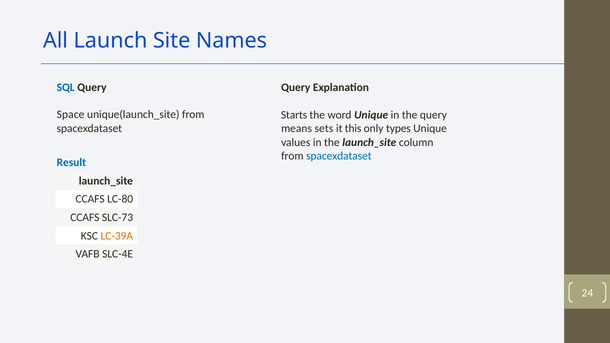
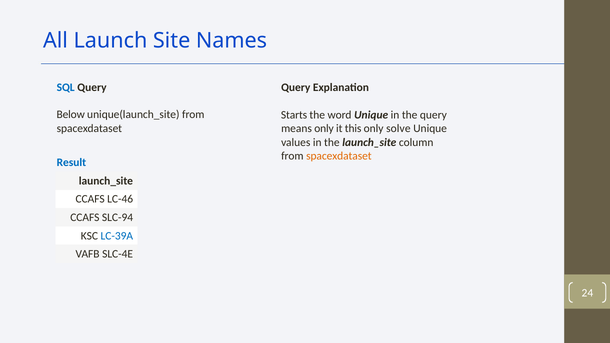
Space: Space -> Below (71, 115)
means sets: sets -> only (324, 129)
types: types -> solve (398, 129)
spacexdataset colour: blue -> orange (339, 156)
LC-80: LC-80 -> LC-46 (120, 199)
SLC-73: SLC-73 -> SLC-94 (118, 218)
LC-39A colour: orange -> blue (117, 236)
